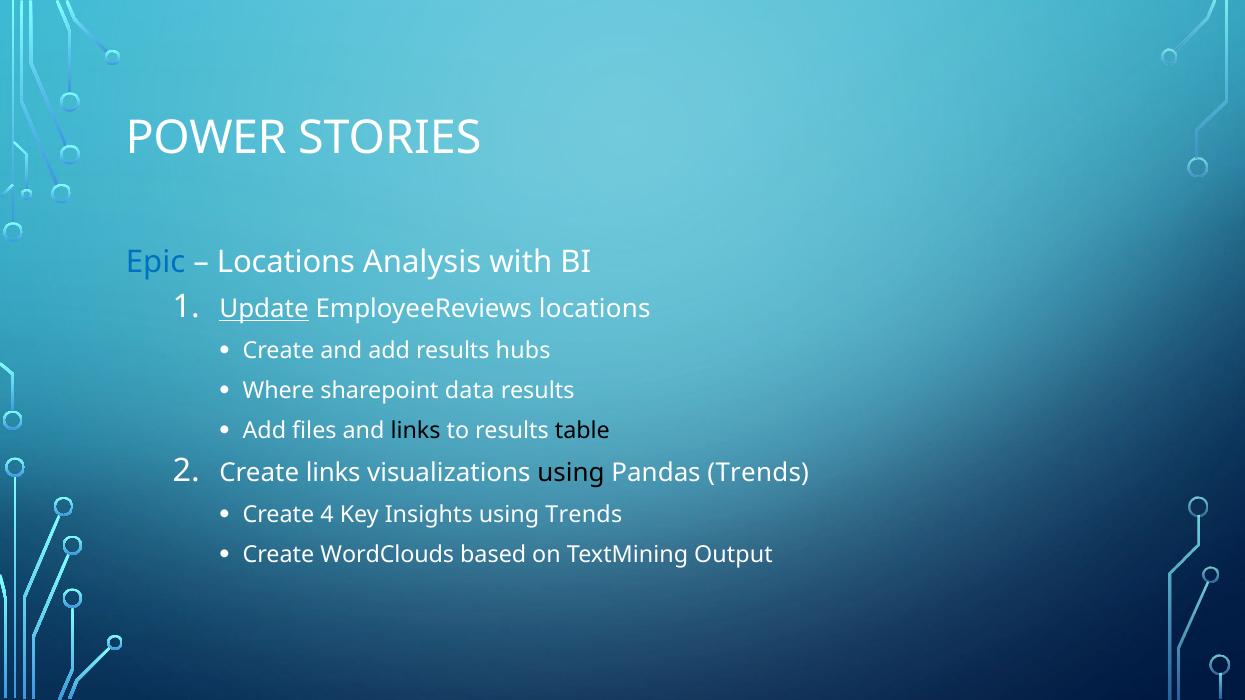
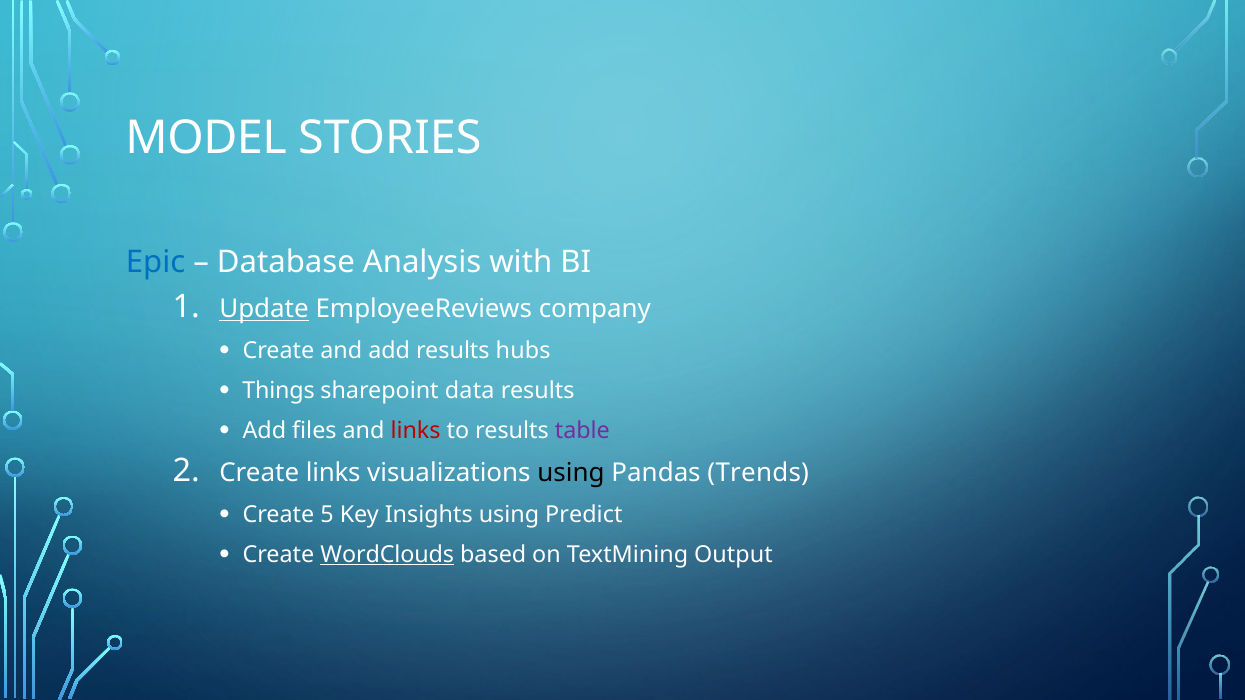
POWER: POWER -> MODEL (206, 138)
Locations: Locations -> Database (286, 263)
EmployeeReviews locations: locations -> company (595, 309)
Where: Where -> Things (279, 391)
links colour: black -> red (416, 431)
table colour: black -> purple (582, 431)
4: 4 -> 5 (327, 515)
using Trends: Trends -> Predict (584, 515)
WordClouds underline: none -> present (387, 555)
